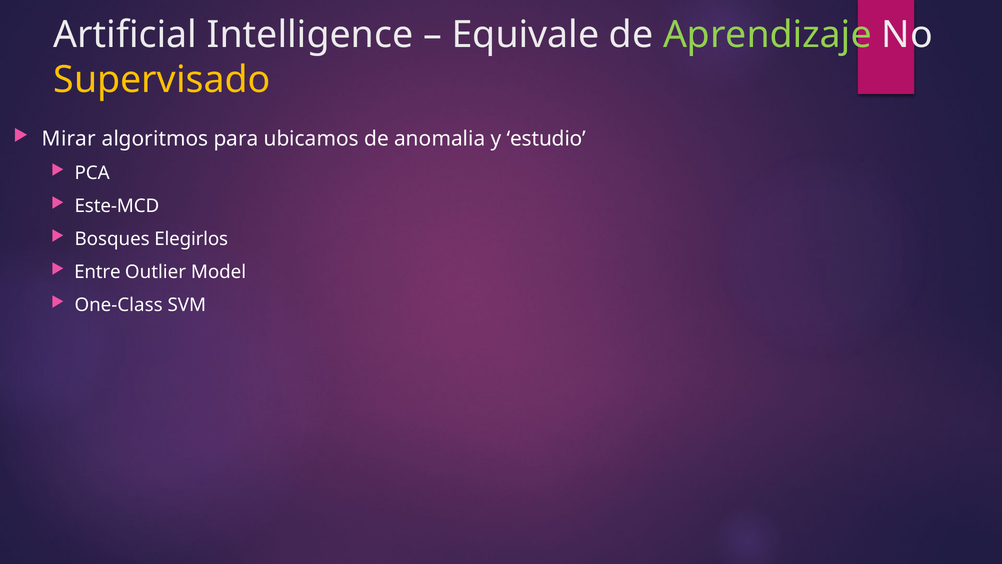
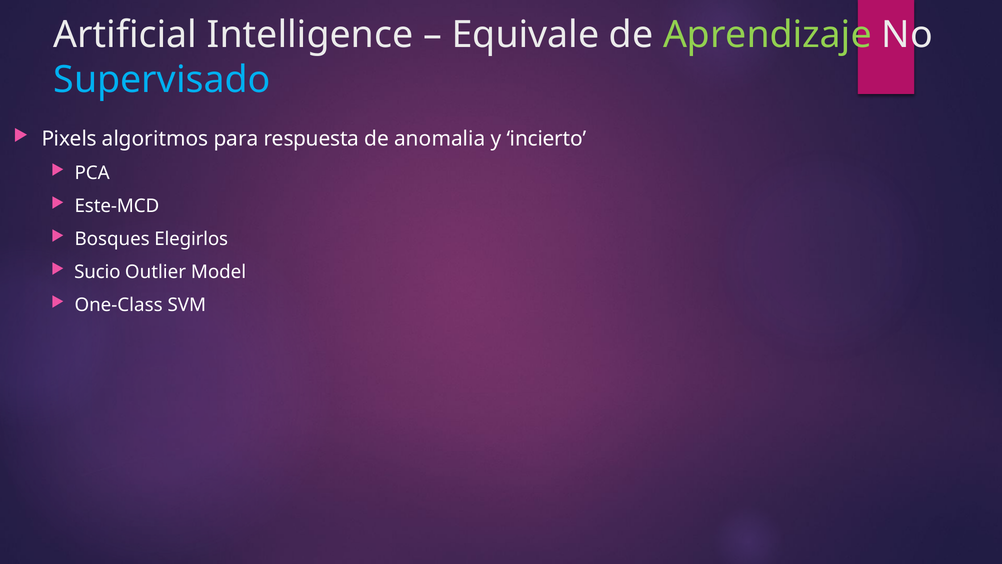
Supervisado colour: yellow -> light blue (162, 80)
Mirar: Mirar -> Pixels (69, 139)
ubicamos: ubicamos -> respuesta (311, 139)
estudio: estudio -> incierto (546, 139)
Entre: Entre -> Sucio (97, 272)
